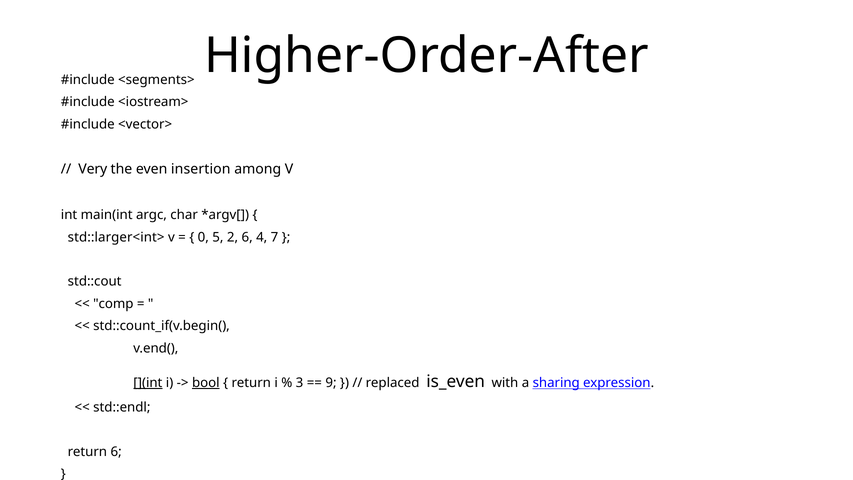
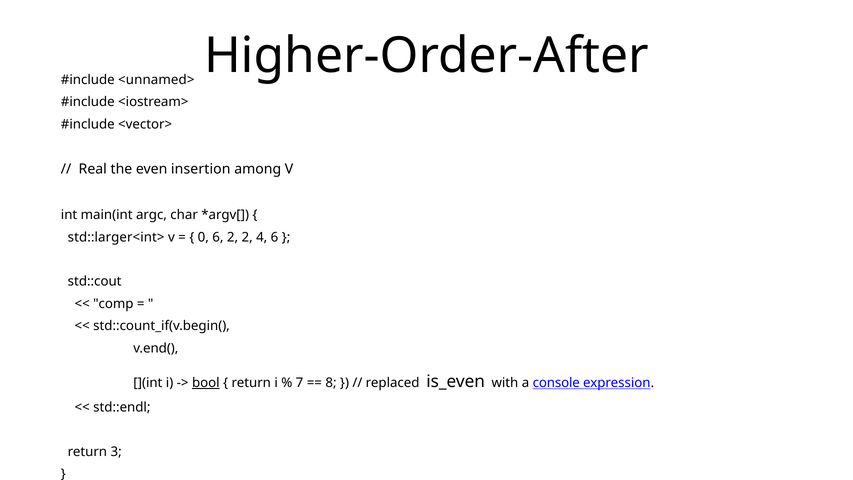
<segments>: <segments> -> <unnamed> (156, 80)
Very: Very -> Real (93, 169)
0 5: 5 -> 6 (218, 237)
2 6: 6 -> 2 (247, 237)
4 7: 7 -> 6 (275, 237)
](int underline: present -> none (148, 383)
3: 3 -> 7 (300, 383)
9: 9 -> 8 (331, 383)
sharing: sharing -> console (556, 383)
return 6: 6 -> 3 (116, 452)
